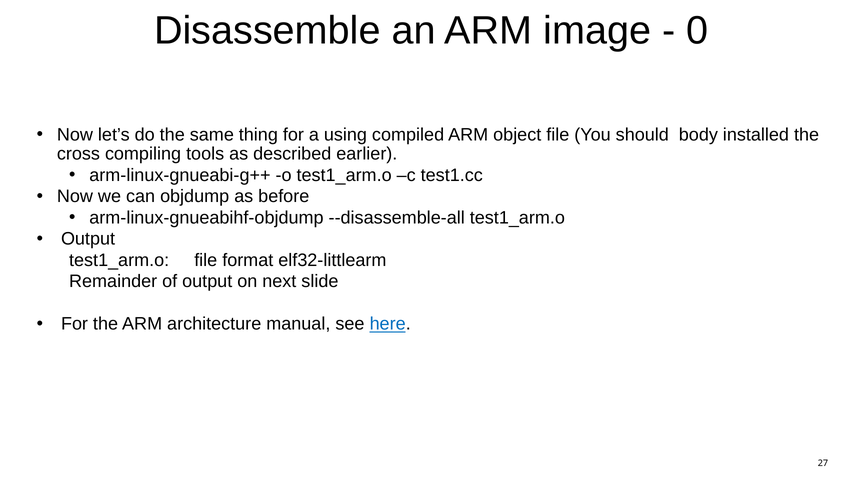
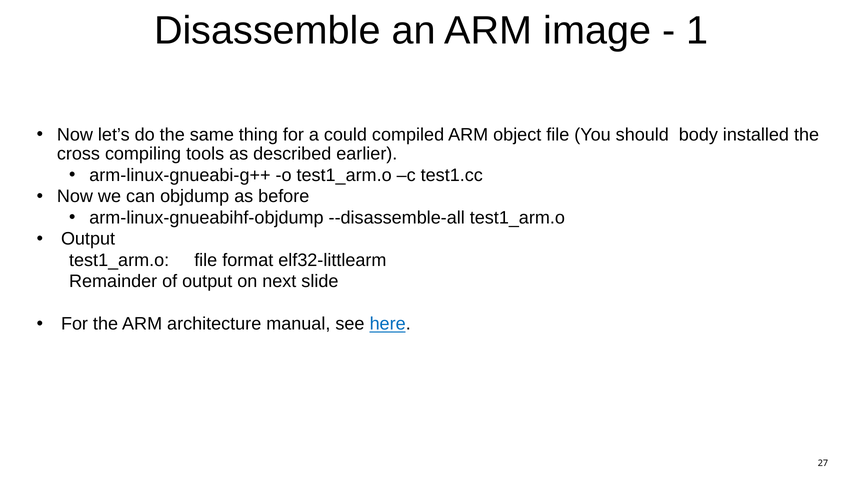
0: 0 -> 1 (697, 31)
using: using -> could (345, 135)
